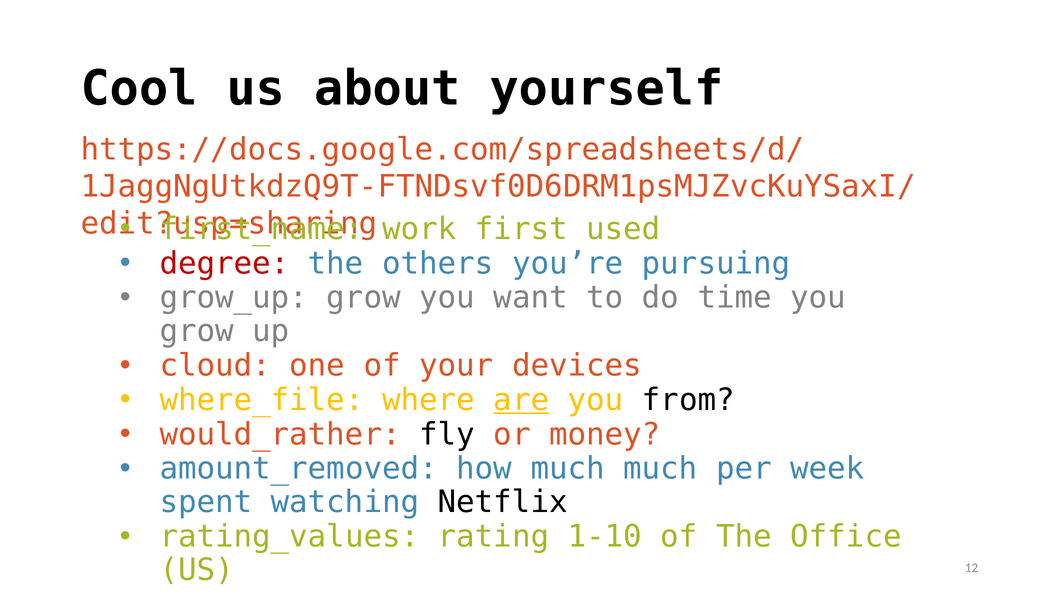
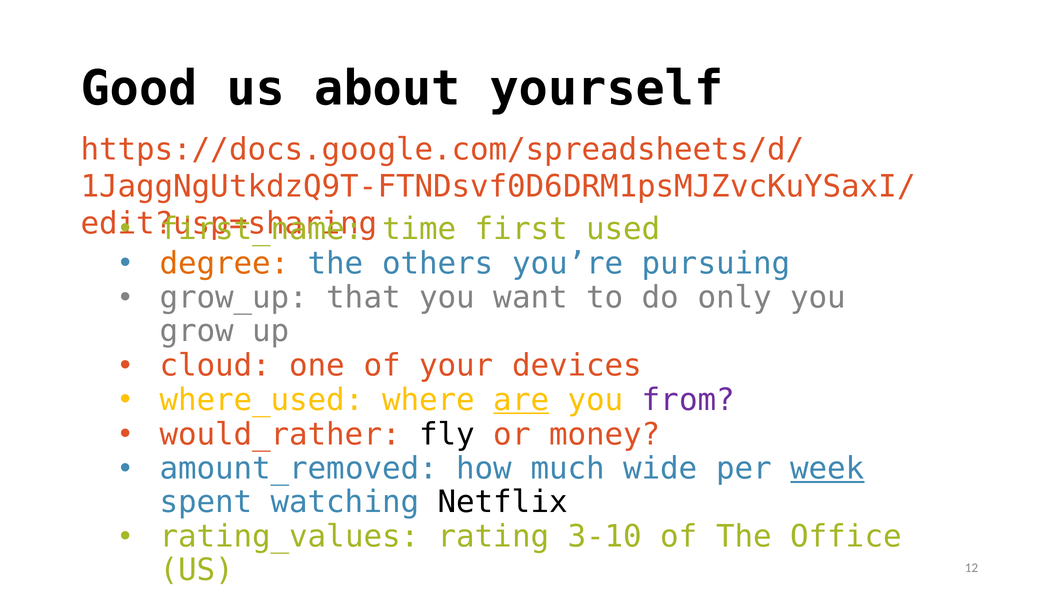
Cool: Cool -> Good (139, 89)
work: work -> time (419, 229)
degree colour: red -> orange (224, 264)
grow_up grow: grow -> that (364, 298)
time: time -> only (735, 298)
where_file: where_file -> where_used (262, 400)
from colour: black -> purple (688, 400)
much much: much -> wide (660, 469)
week underline: none -> present (827, 469)
1-10: 1-10 -> 3-10 (605, 537)
